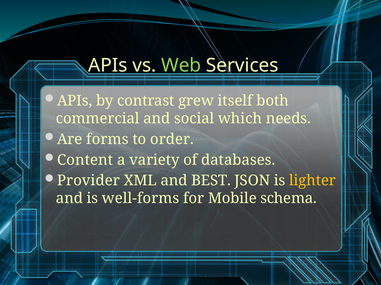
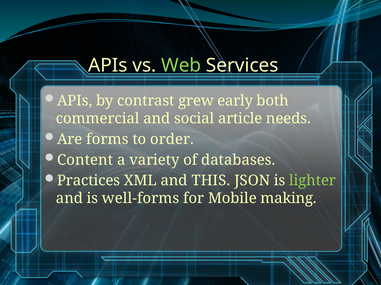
itself: itself -> early (235, 101)
which: which -> article (240, 119)
Provider: Provider -> Practices (89, 181)
BEST: BEST -> THIS (211, 181)
lighter colour: yellow -> light green (313, 181)
schema: schema -> making (289, 199)
